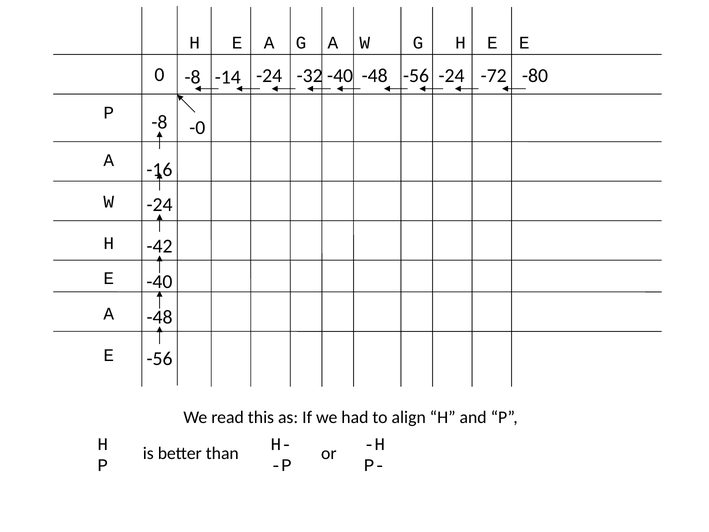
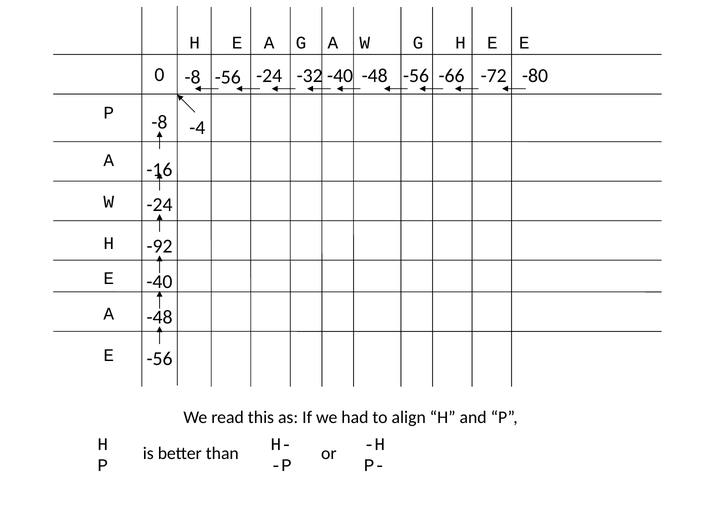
-8 -14: -14 -> -56 (228, 77)
-56 -24: -24 -> -66 (451, 76)
-0: -0 -> -4 (197, 128)
-42: -42 -> -92 (160, 246)
